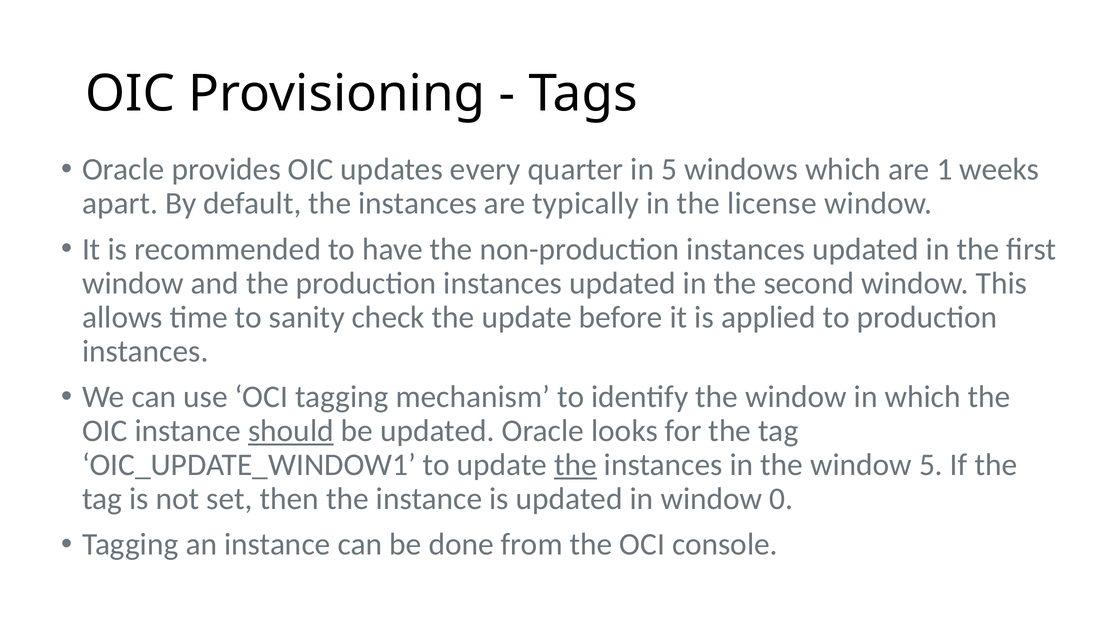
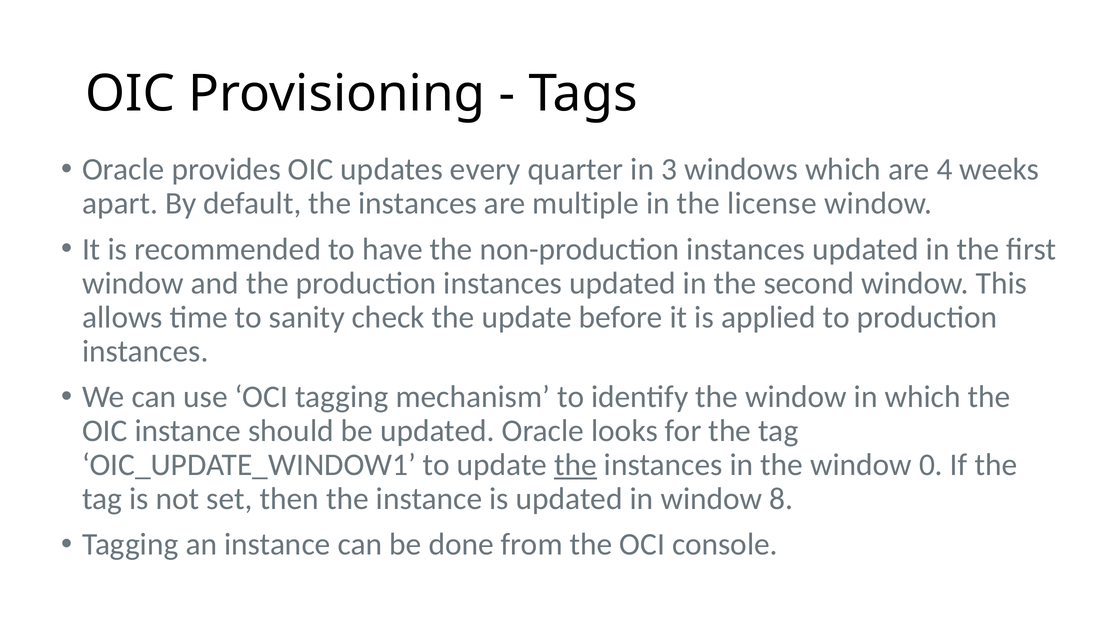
in 5: 5 -> 3 (669, 169)
1: 1 -> 4 (944, 169)
typically: typically -> multiple (586, 203)
should underline: present -> none (291, 431)
window 5: 5 -> 0 (931, 465)
0: 0 -> 8 (781, 499)
